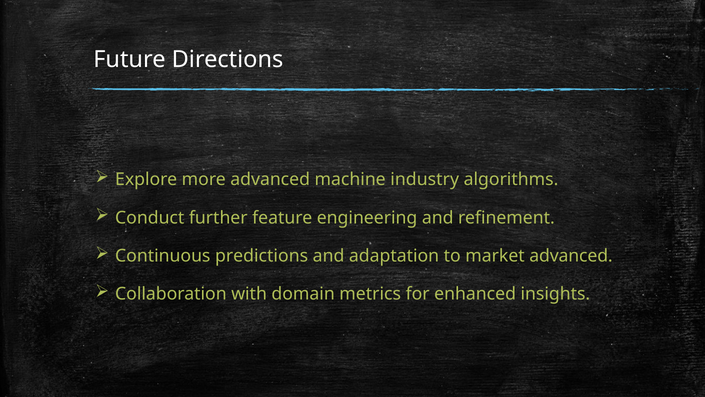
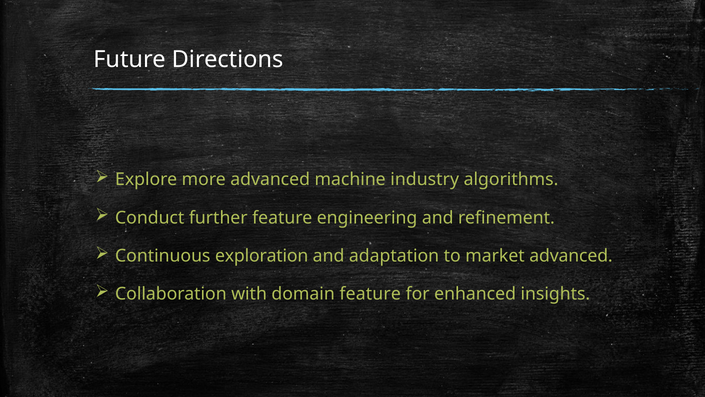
predictions: predictions -> exploration (262, 256)
domain metrics: metrics -> feature (370, 294)
